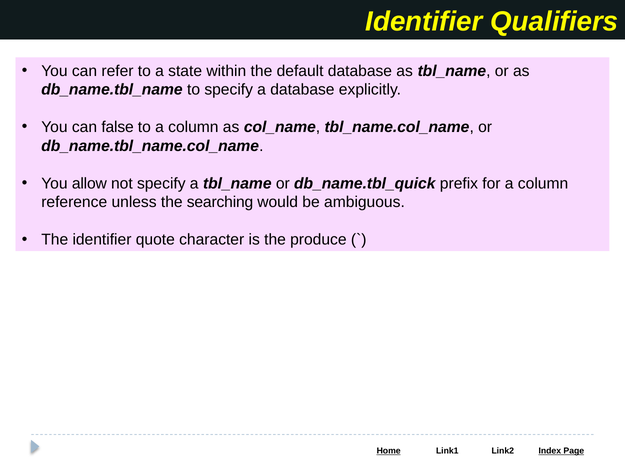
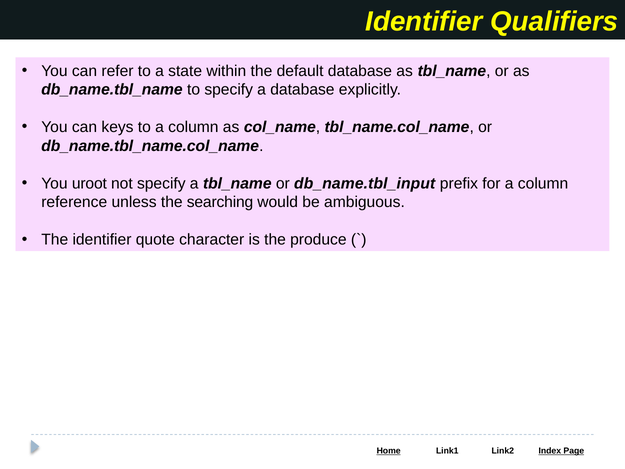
false: false -> keys (117, 127)
allow: allow -> uroot (89, 183)
db_name.tbl_quick: db_name.tbl_quick -> db_name.tbl_input (365, 183)
